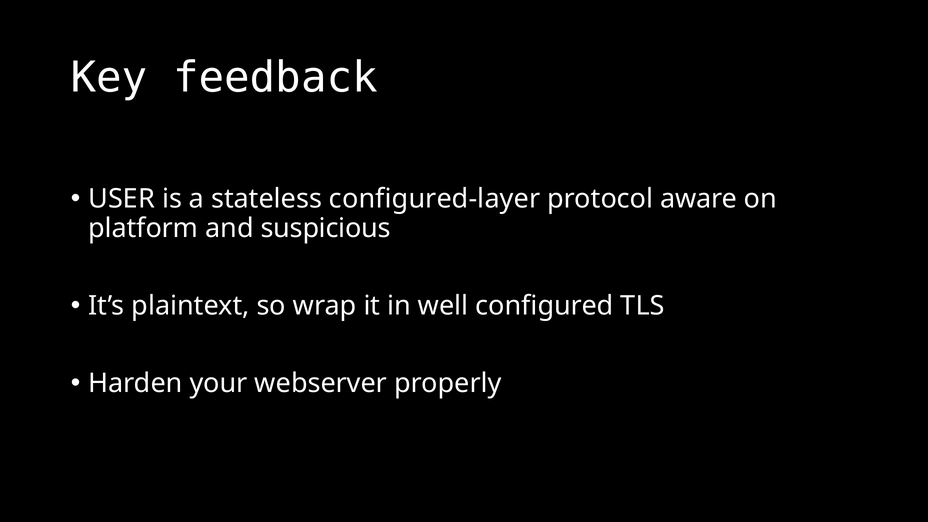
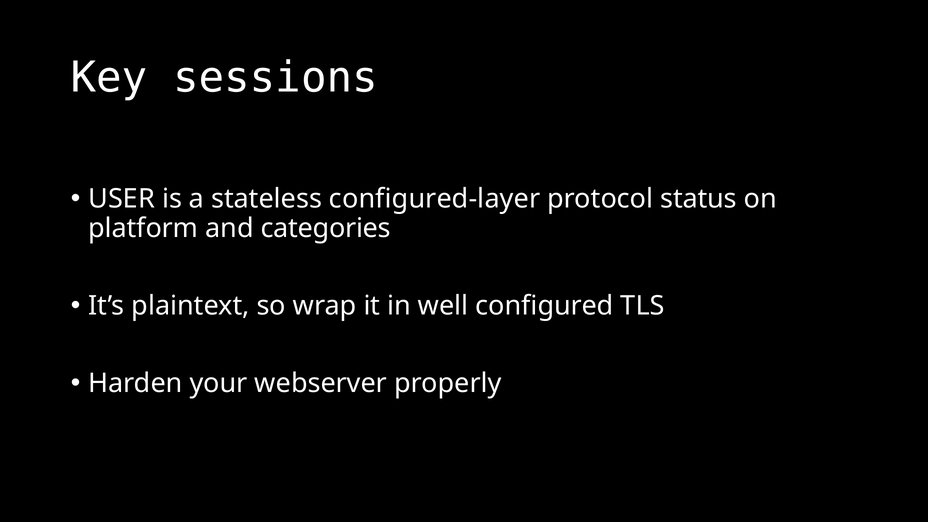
feedback: feedback -> sessions (275, 78)
aware: aware -> status (699, 199)
suspicious: suspicious -> categories (326, 228)
